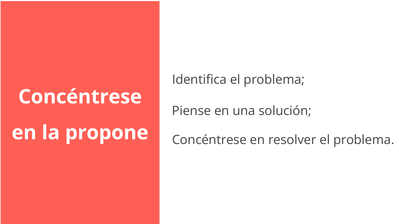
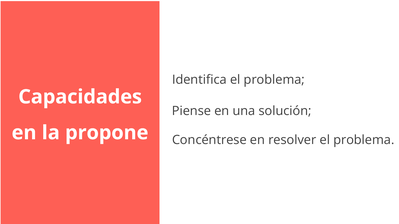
Concéntrese: Concéntrese -> Capacidades (80, 97)
